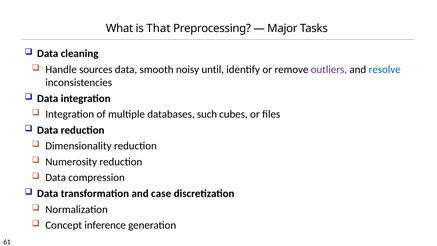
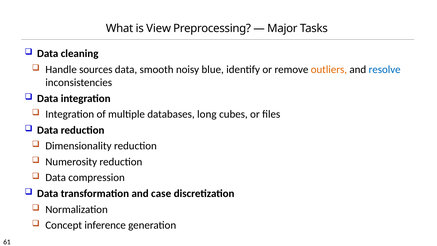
That: That -> View (159, 28)
until: until -> blue (213, 69)
outliers colour: purple -> orange (329, 69)
such: such -> long (207, 114)
